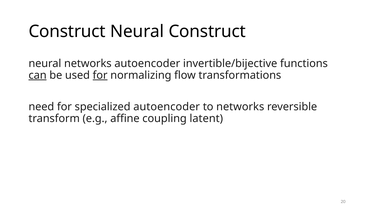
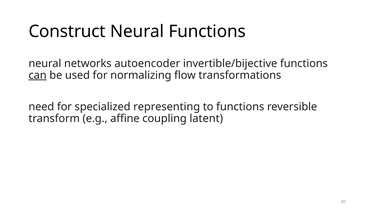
Neural Construct: Construct -> Functions (207, 31)
for underline: present -> none (100, 75)
specialized autoencoder: autoencoder -> representing (167, 106)
to networks: networks -> functions (240, 106)
